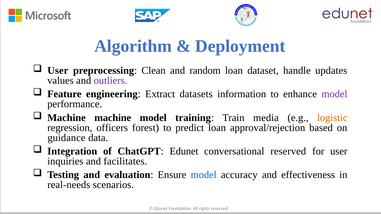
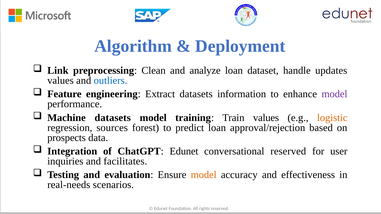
User: User -> Link (58, 71)
random: random -> analyze (205, 71)
outliers colour: purple -> blue (111, 81)
Machine machine: machine -> datasets (113, 118)
Train media: media -> values (266, 118)
officers: officers -> sources (112, 128)
guidance: guidance -> prospects (67, 138)
model colour: blue -> orange (204, 175)
